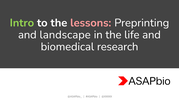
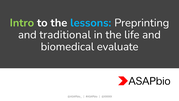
lessons colour: pink -> light blue (91, 23)
landscape: landscape -> traditional (65, 35)
research: research -> evaluate (118, 46)
